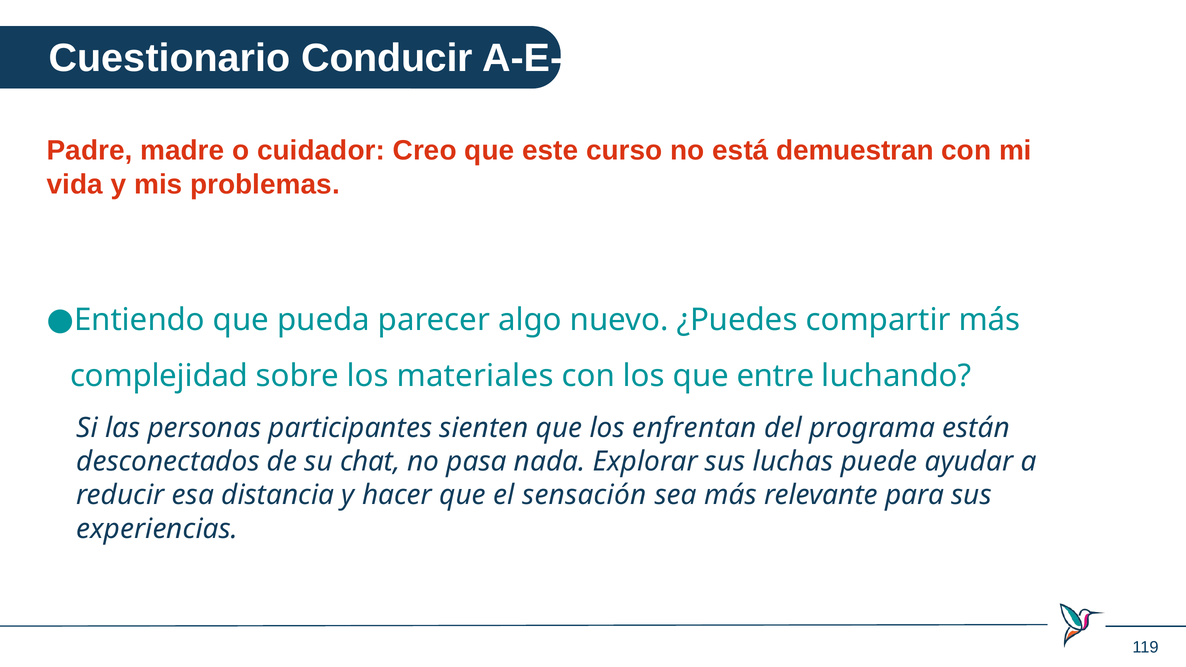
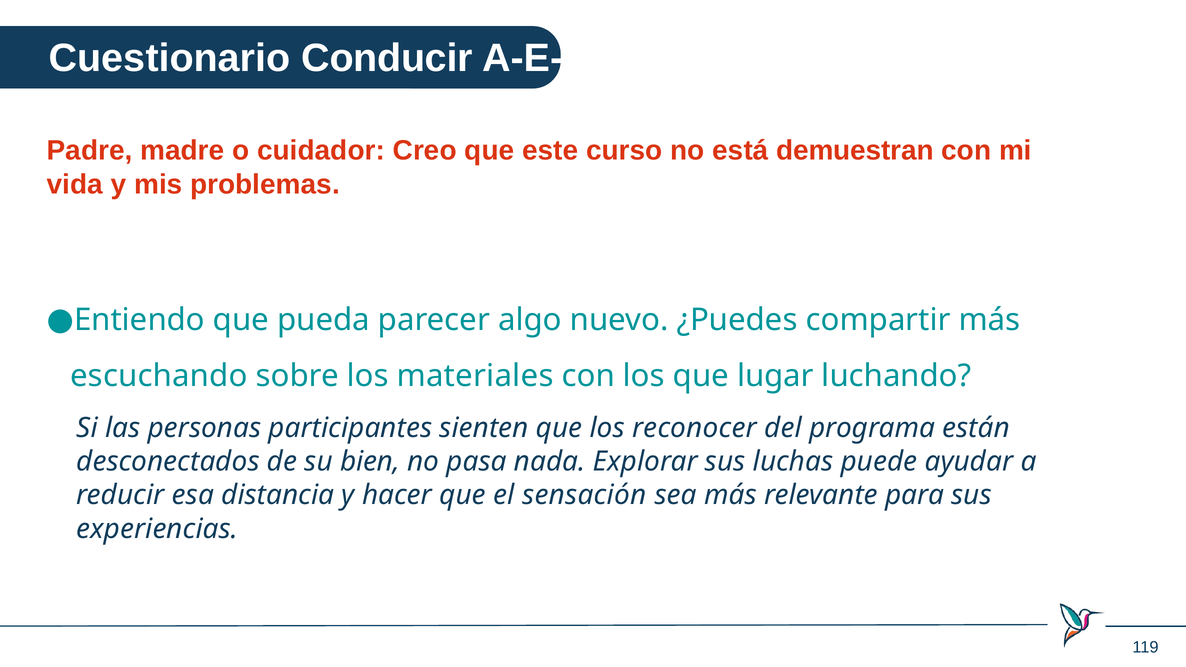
complejidad: complejidad -> escuchando (159, 376)
entre: entre -> lugar (775, 376)
enfrentan: enfrentan -> reconocer (695, 428)
chat: chat -> bien (370, 462)
